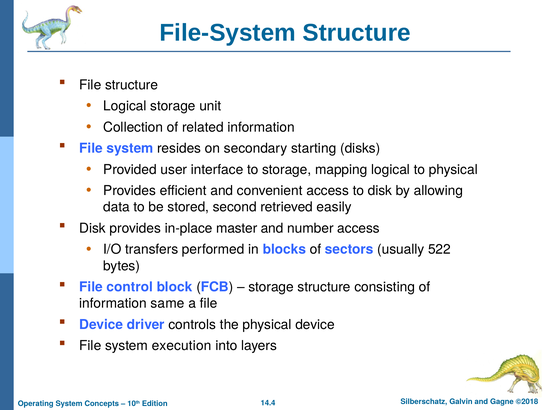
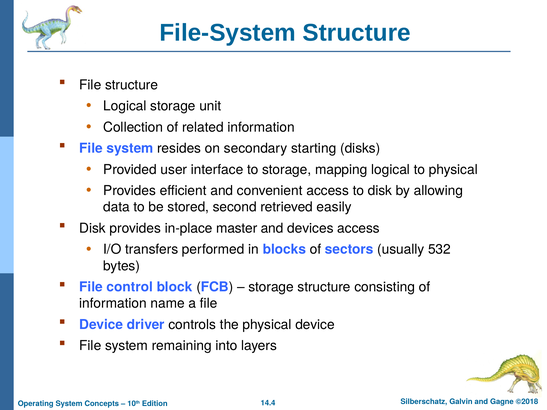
number: number -> devices (310, 228)
522: 522 -> 532 (439, 250)
same: same -> name (168, 304)
execution: execution -> remaining (182, 346)
